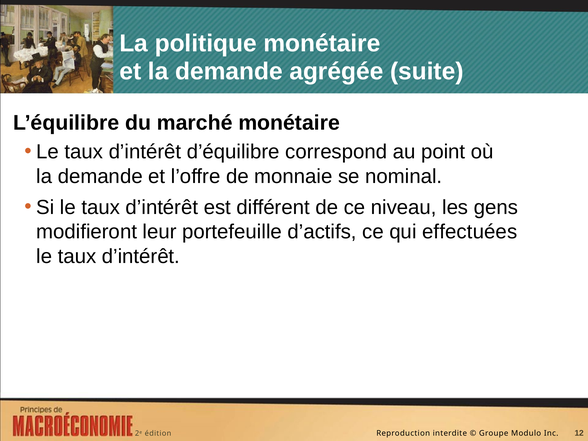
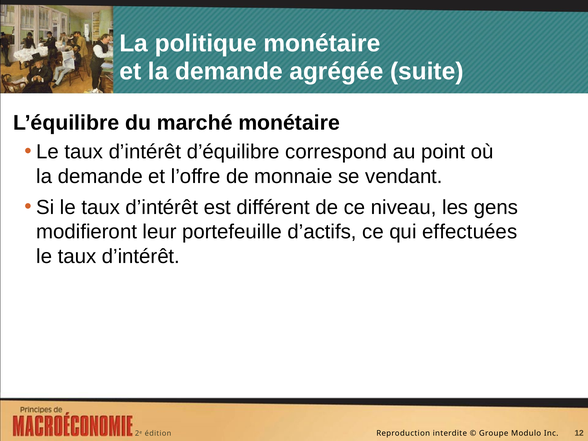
nominal: nominal -> vendant (404, 176)
